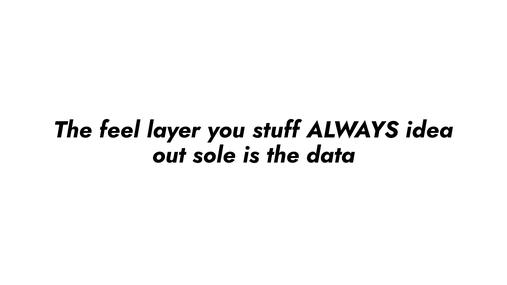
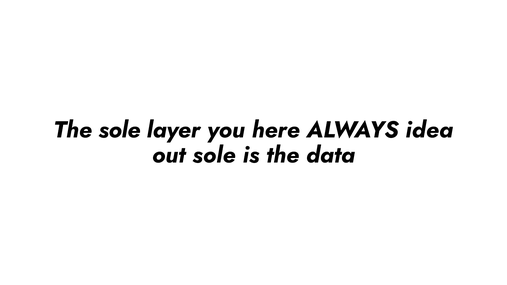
The feel: feel -> sole (119, 130)
stuff: stuff -> here (276, 130)
